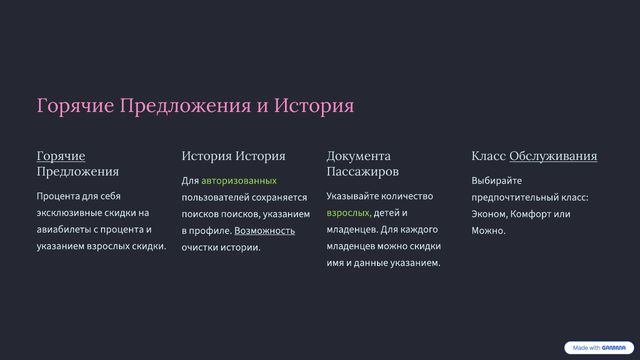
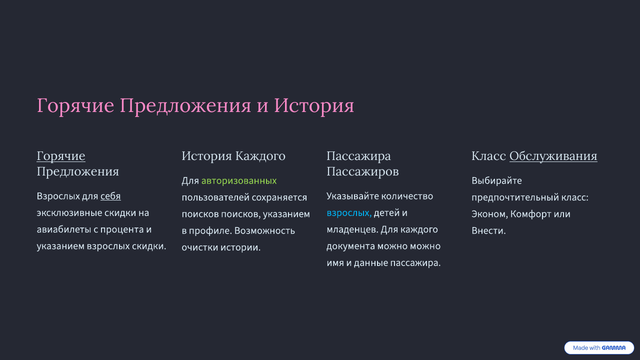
История История: История -> Каждого (261, 156)
Документа: Документа -> Пассажира (359, 156)
Процента: Процента -> Взрослых (58, 196)
себя underline: none -> present (111, 196)
взрослых colour: light green -> light blue (349, 213)
Возможность underline: present -> none (265, 230)
Можно: Можно -> Внести (489, 230)
младенцев: младенцев -> документа (351, 246)
можно скидки: скидки -> можно (425, 246)
данные указанием: указанием -> пассажира (415, 263)
